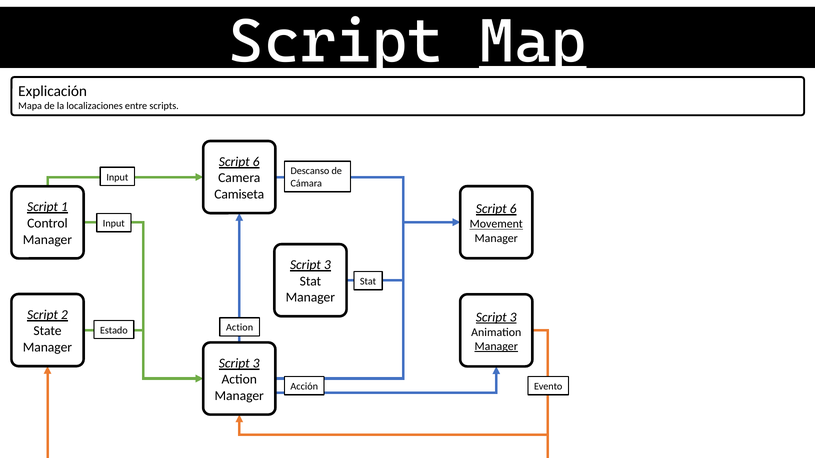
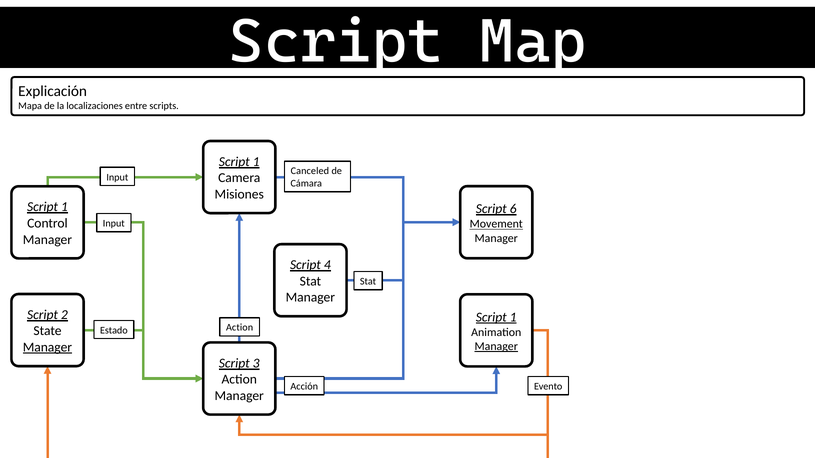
Map underline: present -> none (533, 42)
6: 6 -> 1 (256, 162)
Descanso: Descanso -> Canceled (310, 171)
Camiseta: Camiseta -> Misiones (239, 194)
3: 3 -> 4 (327, 265)
3: 3 -> 1 (513, 317)
Manager underline: none -> present (47, 348)
